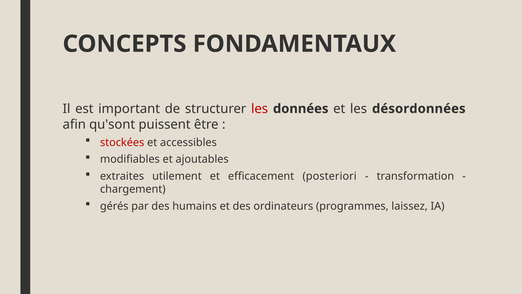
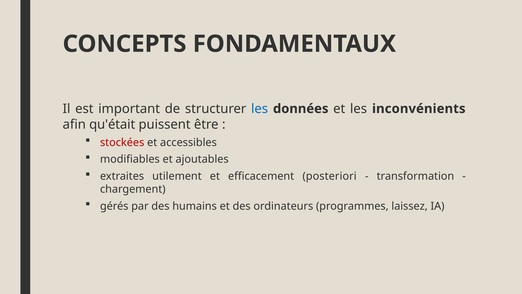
les colour: red -> blue (260, 109)
désordonnées: désordonnées -> inconvénients (419, 109)
qu'sont: qu'sont -> qu'était (112, 124)
